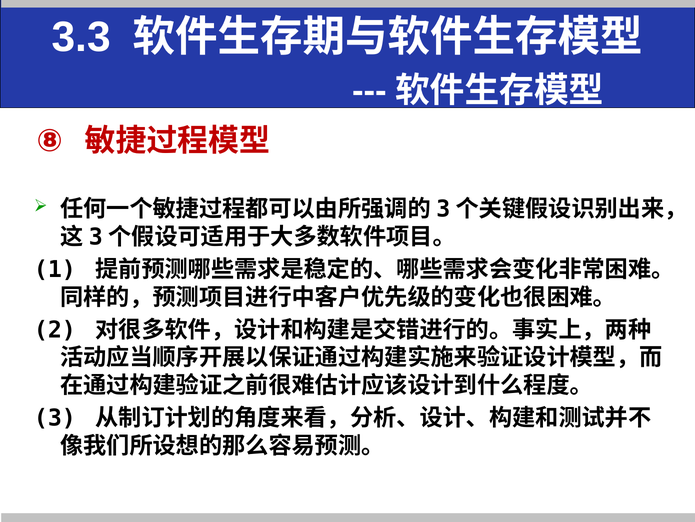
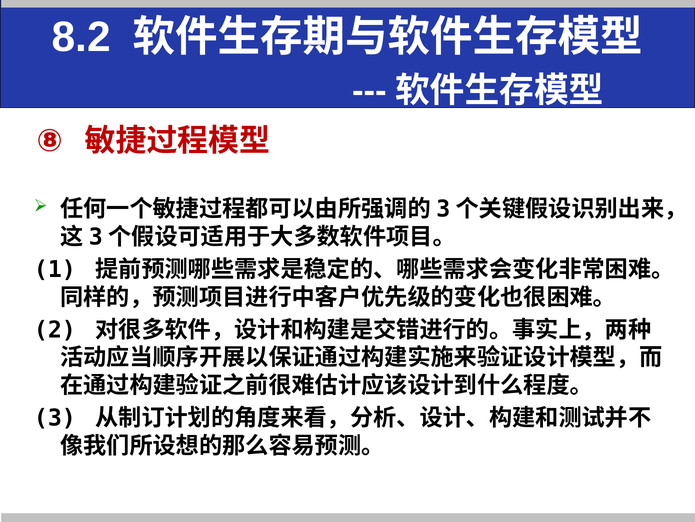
3.3: 3.3 -> 8.2 (81, 37)
